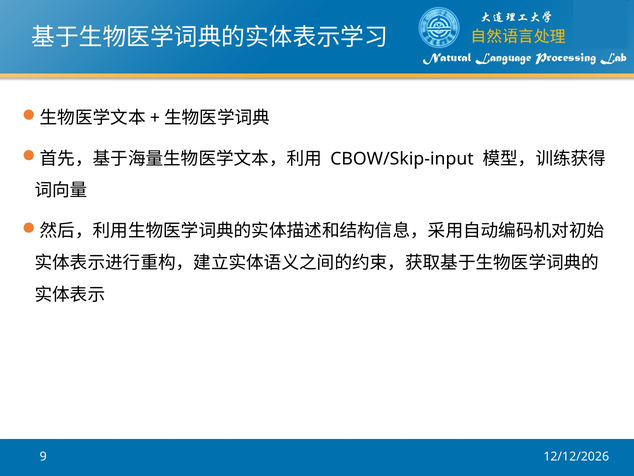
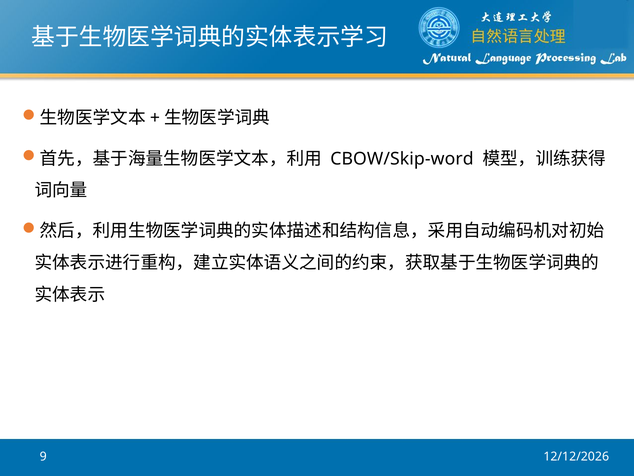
CBOW/Skip-input: CBOW/Skip-input -> CBOW/Skip-word (402, 159)
